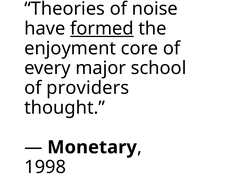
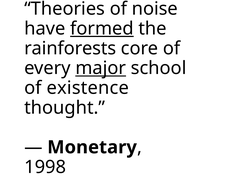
enjoyment: enjoyment -> rainforests (70, 48)
major underline: none -> present (101, 68)
providers: providers -> existence (88, 88)
